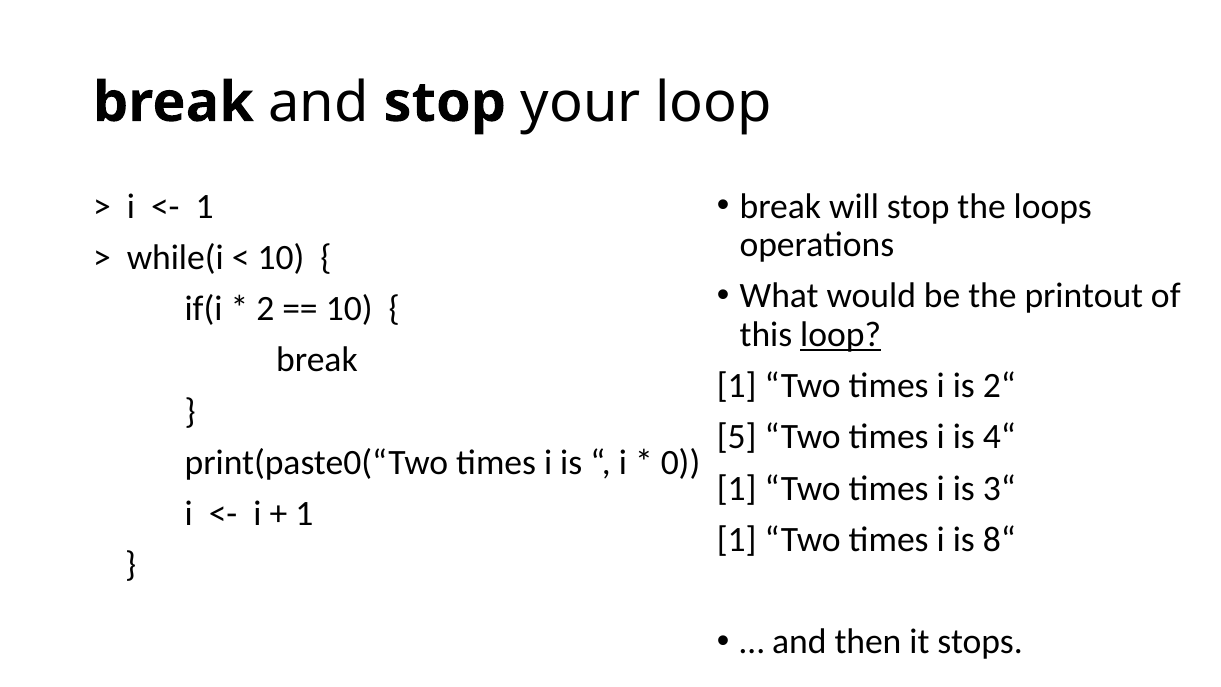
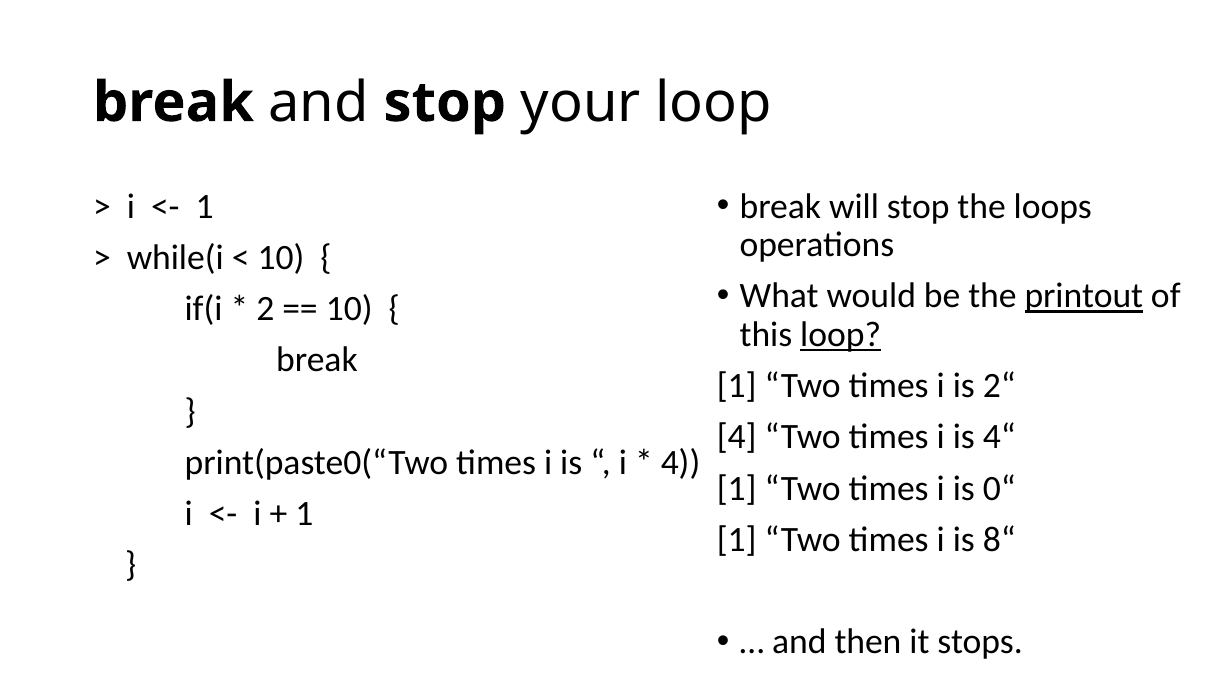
printout underline: none -> present (1084, 296)
5: 5 -> 4 (737, 437)
0: 0 -> 4 (681, 462)
3“: 3“ -> 0“ (999, 488)
